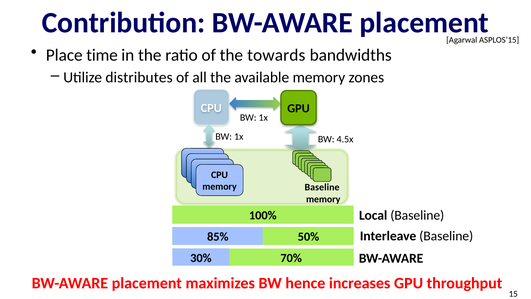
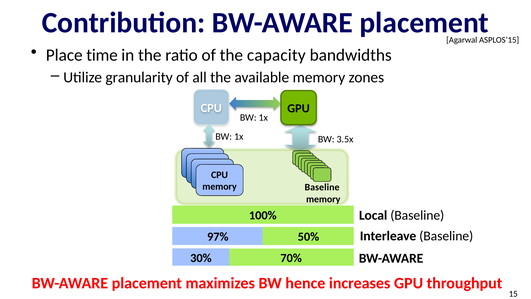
towards: towards -> capacity (276, 55)
distributes: distributes -> granularity (139, 77)
4.5x: 4.5x -> 3.5x (345, 139)
85%: 85% -> 97% (218, 237)
